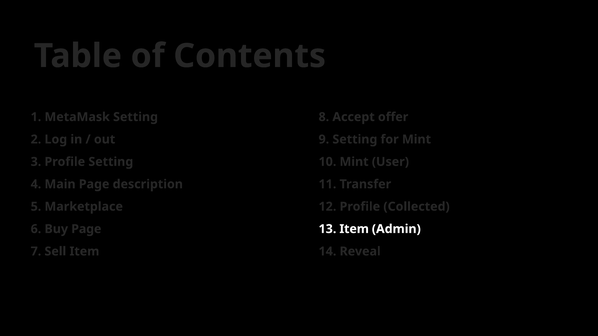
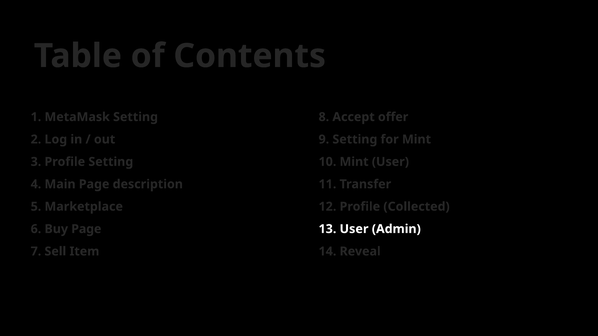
13 Item: Item -> User (354, 229)
